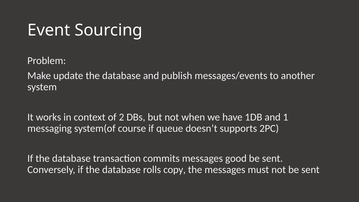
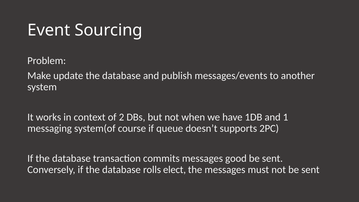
copy: copy -> elect (175, 170)
